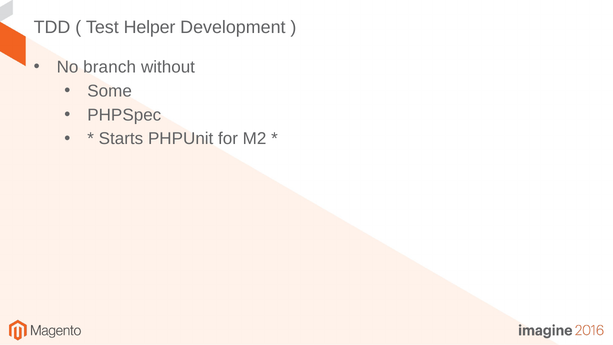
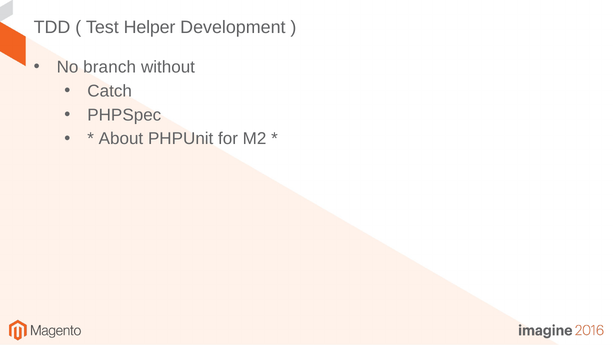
Some: Some -> Catch (110, 91)
Starts: Starts -> About (121, 139)
